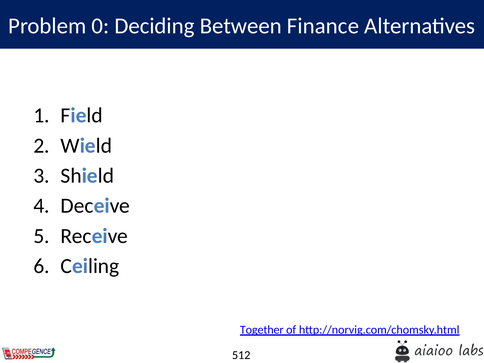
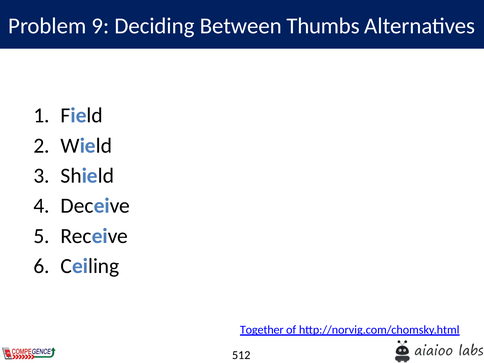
0: 0 -> 9 (100, 26)
Finance: Finance -> Thumbs (323, 26)
